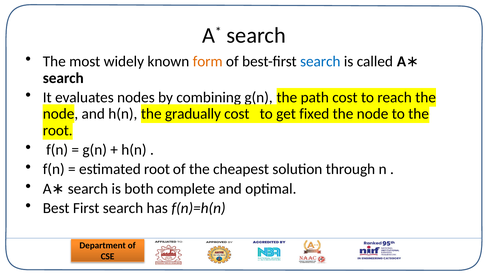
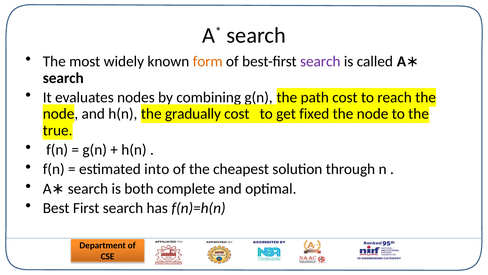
search colour: blue -> purple (320, 61)
root: root -> true (58, 130)
estimated root: root -> into (157, 169)
